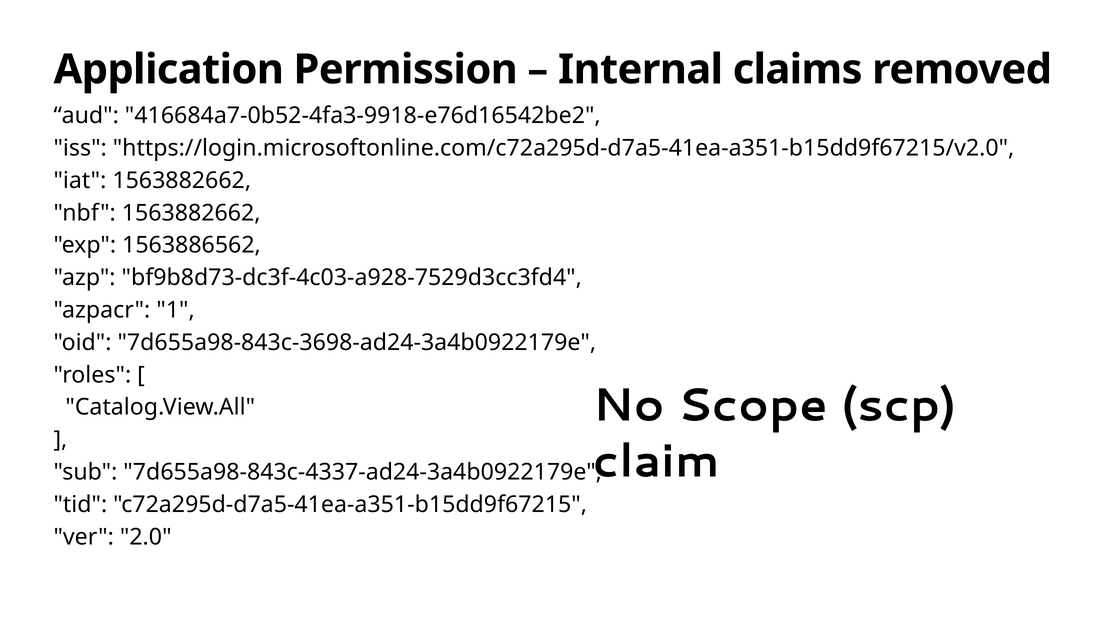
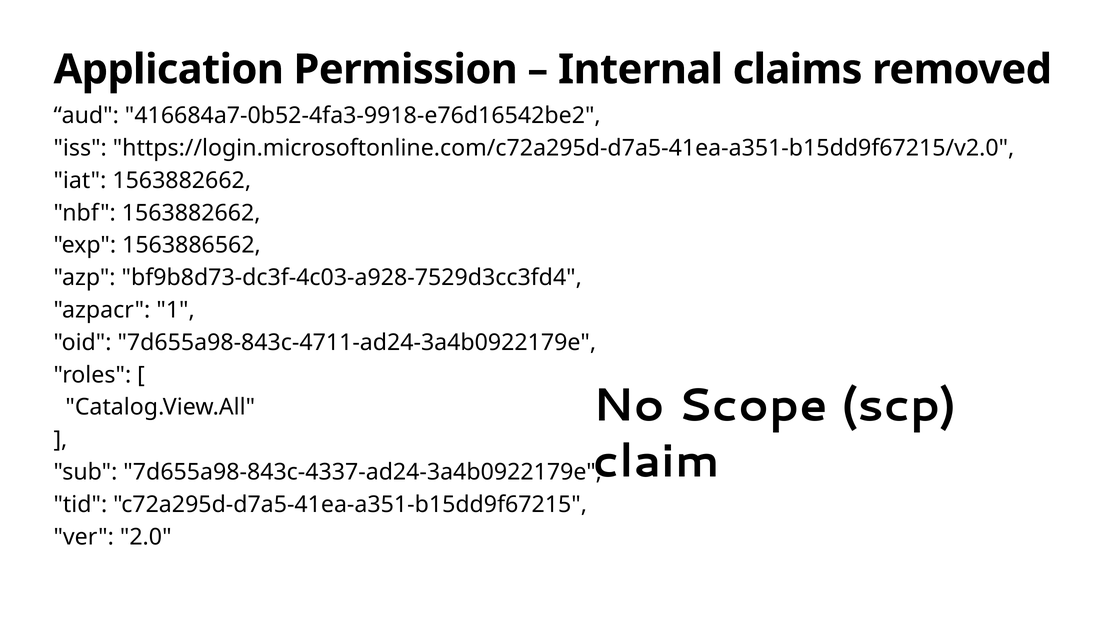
7d655a98-843c-3698-ad24-3a4b0922179e: 7d655a98-843c-3698-ad24-3a4b0922179e -> 7d655a98-843c-4711-ad24-3a4b0922179e (357, 342)
